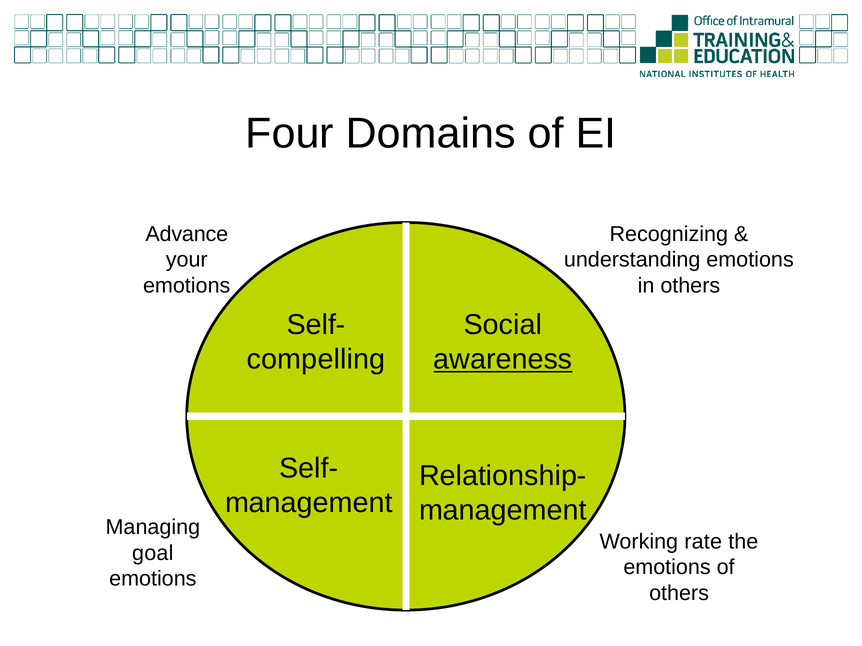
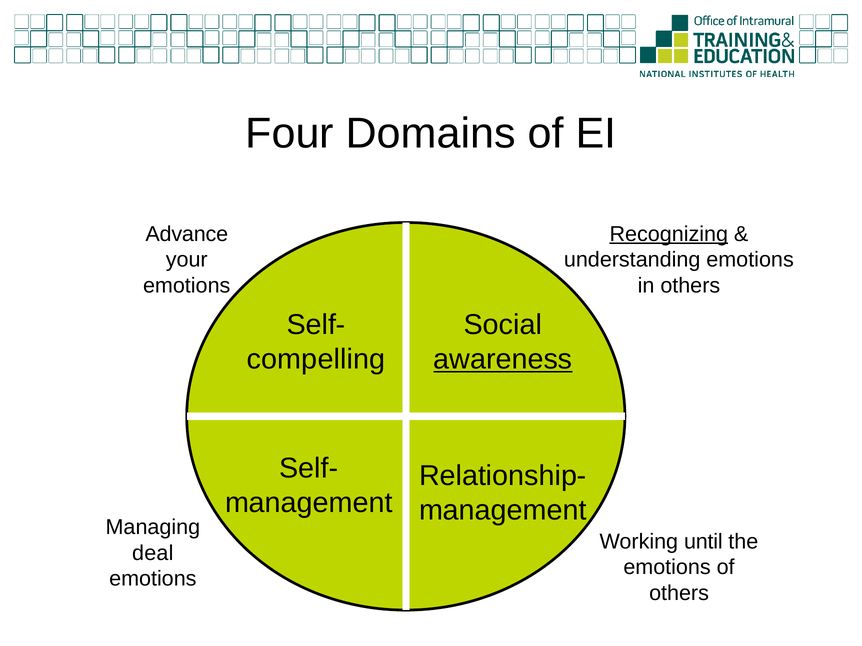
Recognizing underline: none -> present (669, 234)
rate: rate -> until (703, 542)
goal: goal -> deal (153, 553)
